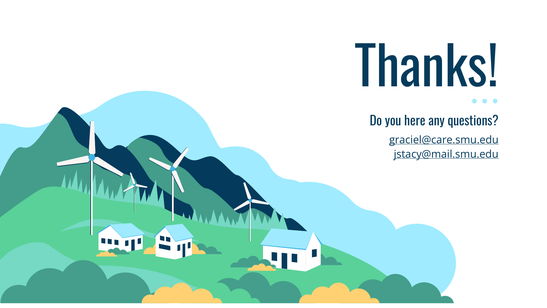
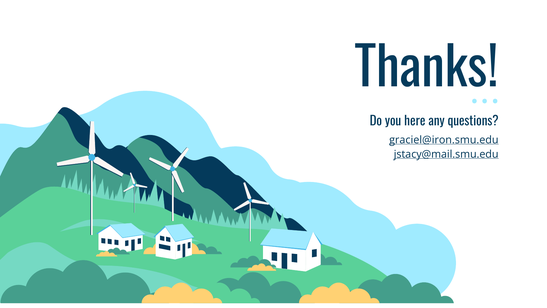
graciel@care.smu.edu: graciel@care.smu.edu -> graciel@iron.smu.edu (444, 140)
